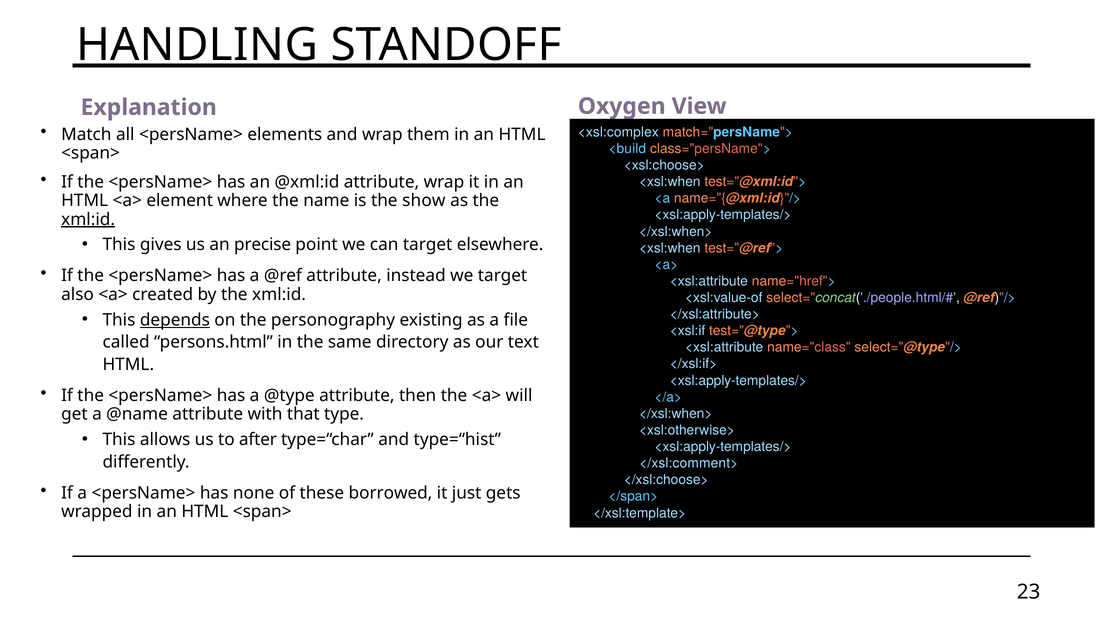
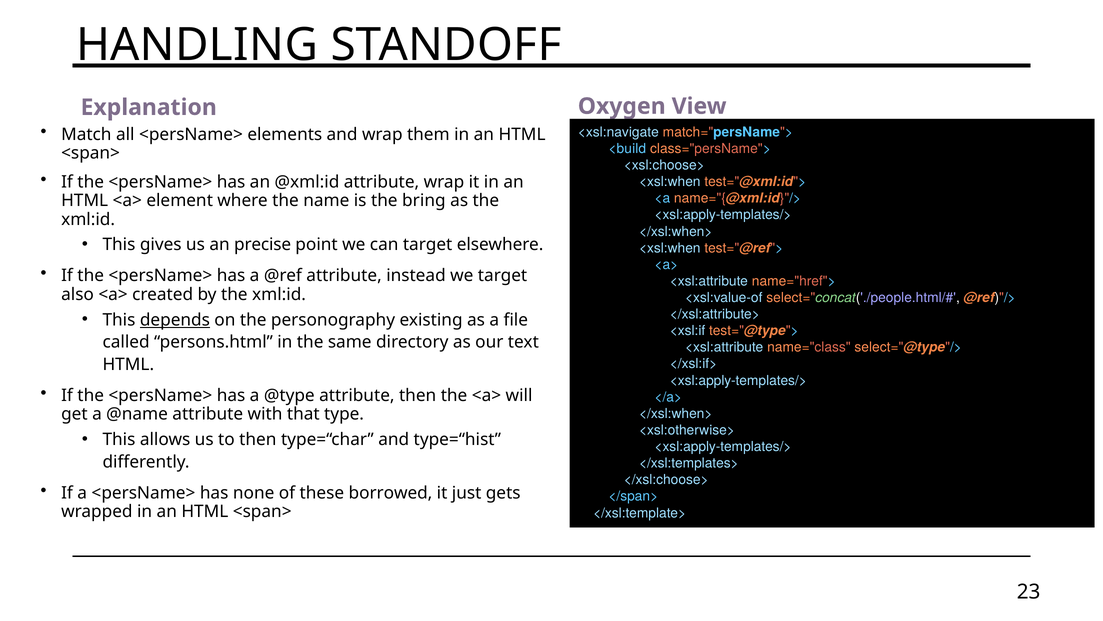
<xsl:complex: <xsl:complex -> <xsl:navigate (618, 132)
show: show -> bring (424, 201)
xml:id underline: present -> none (88, 219)
to after: after -> then (258, 439)
</xsl:comment>: </xsl:comment> -> </xsl:templates> (689, 463)
